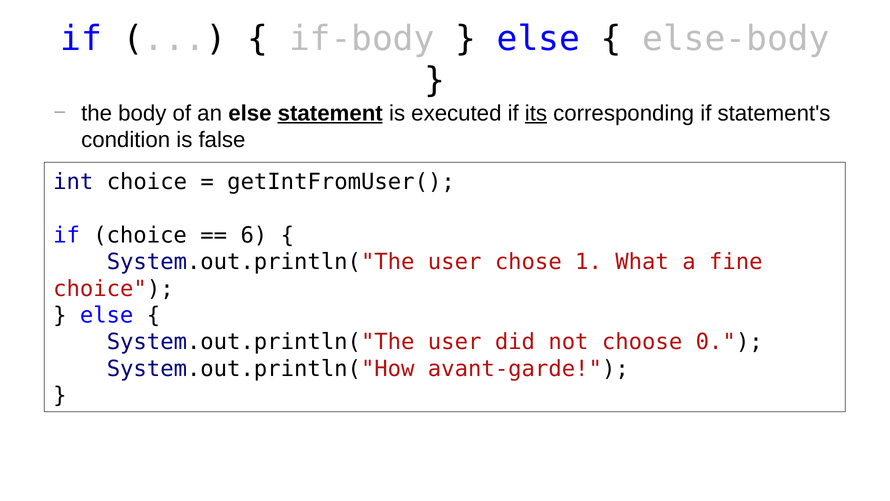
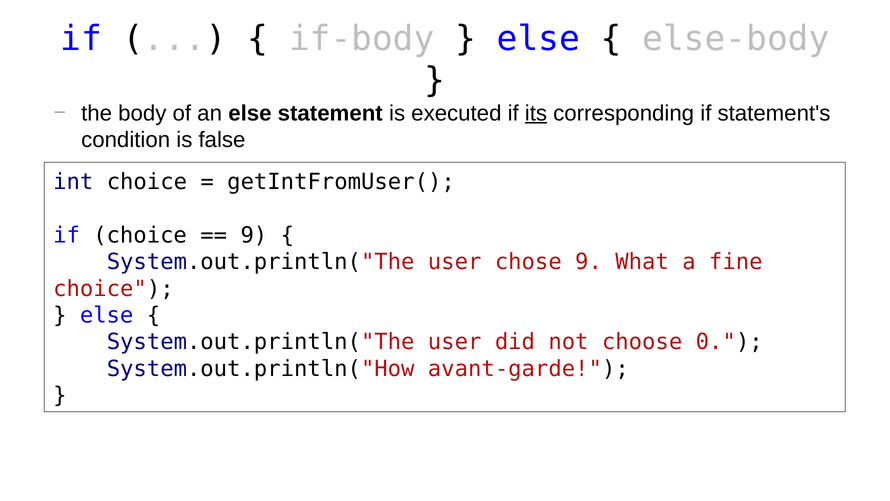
statement underline: present -> none (330, 113)
6: 6 -> 9 (254, 235)
chose 1: 1 -> 9 (589, 262)
